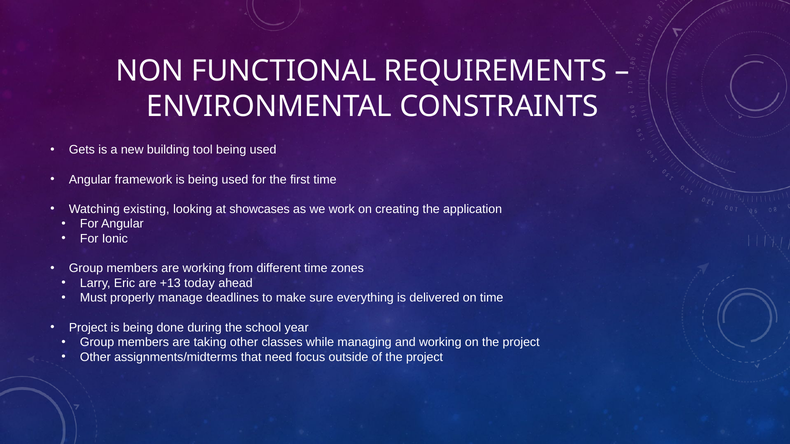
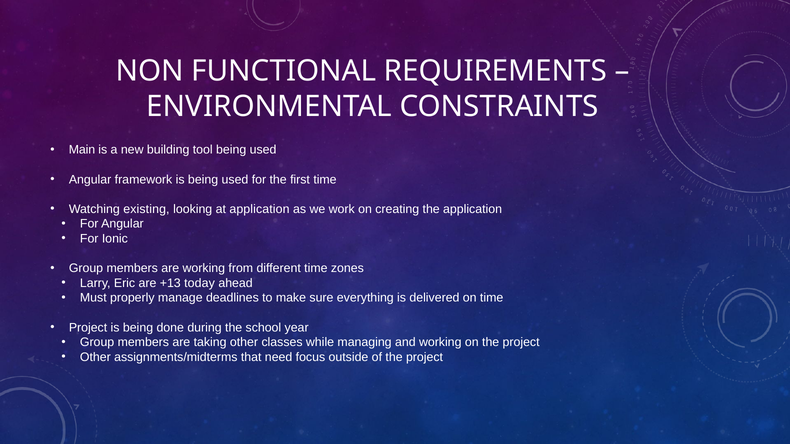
Gets: Gets -> Main (82, 150)
at showcases: showcases -> application (259, 209)
